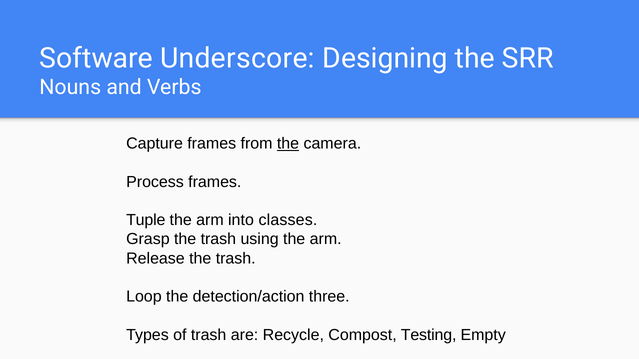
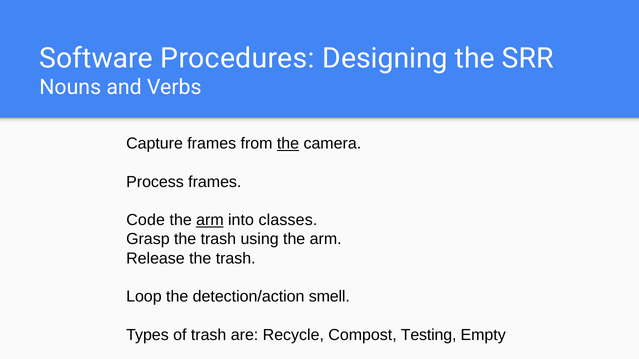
Underscore: Underscore -> Procedures (237, 58)
Tuple: Tuple -> Code (146, 220)
arm underline: none -> present (210, 220)
three: three -> smell (329, 297)
